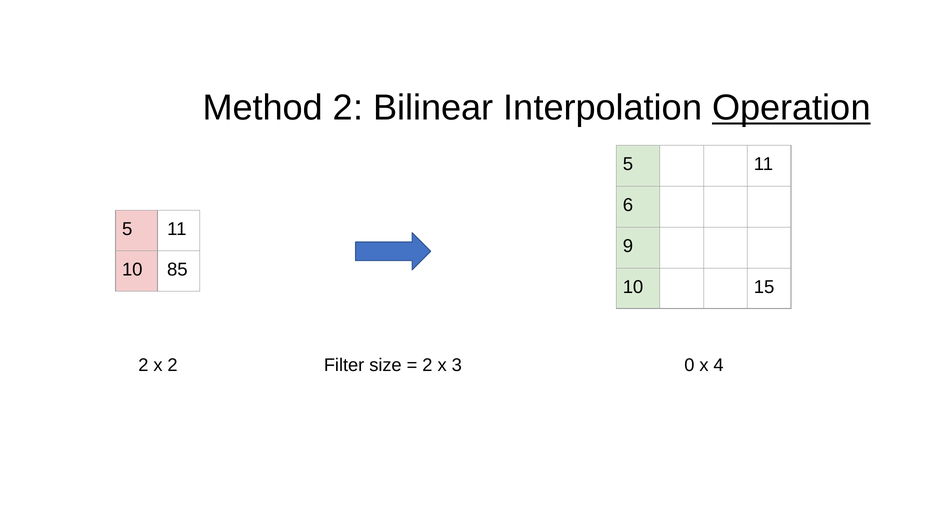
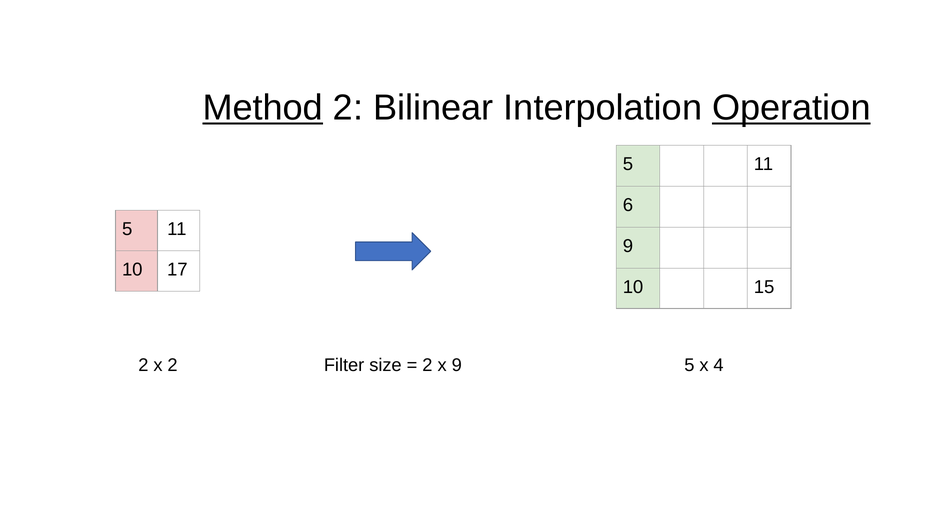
Method underline: none -> present (263, 108)
85: 85 -> 17 (177, 269)
x 3: 3 -> 9 (457, 365)
2 0: 0 -> 5 (689, 365)
